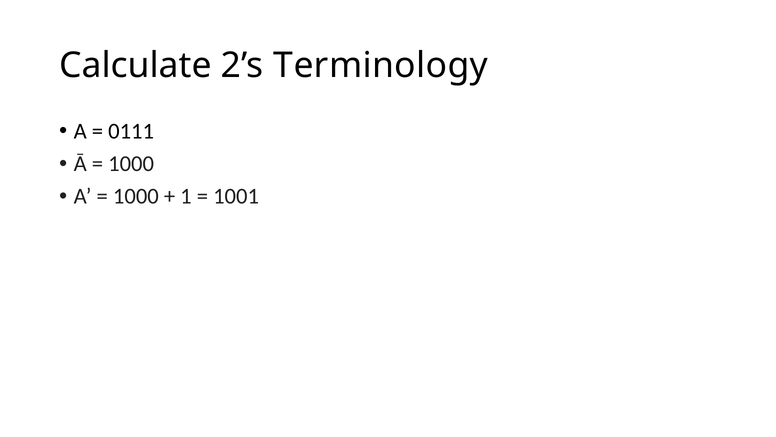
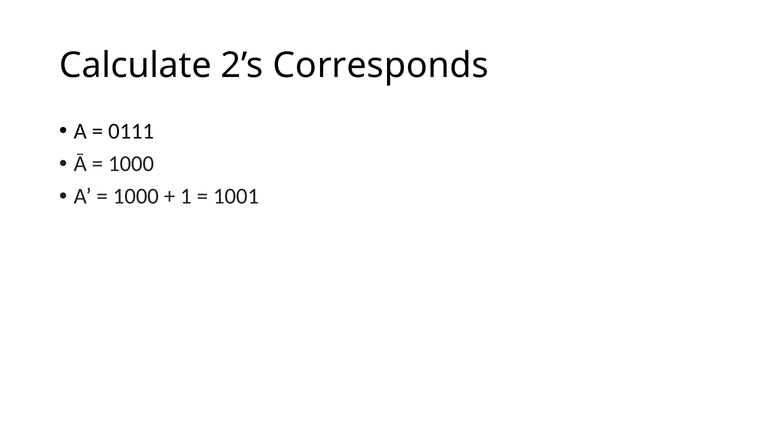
Terminology: Terminology -> Corresponds (381, 65)
